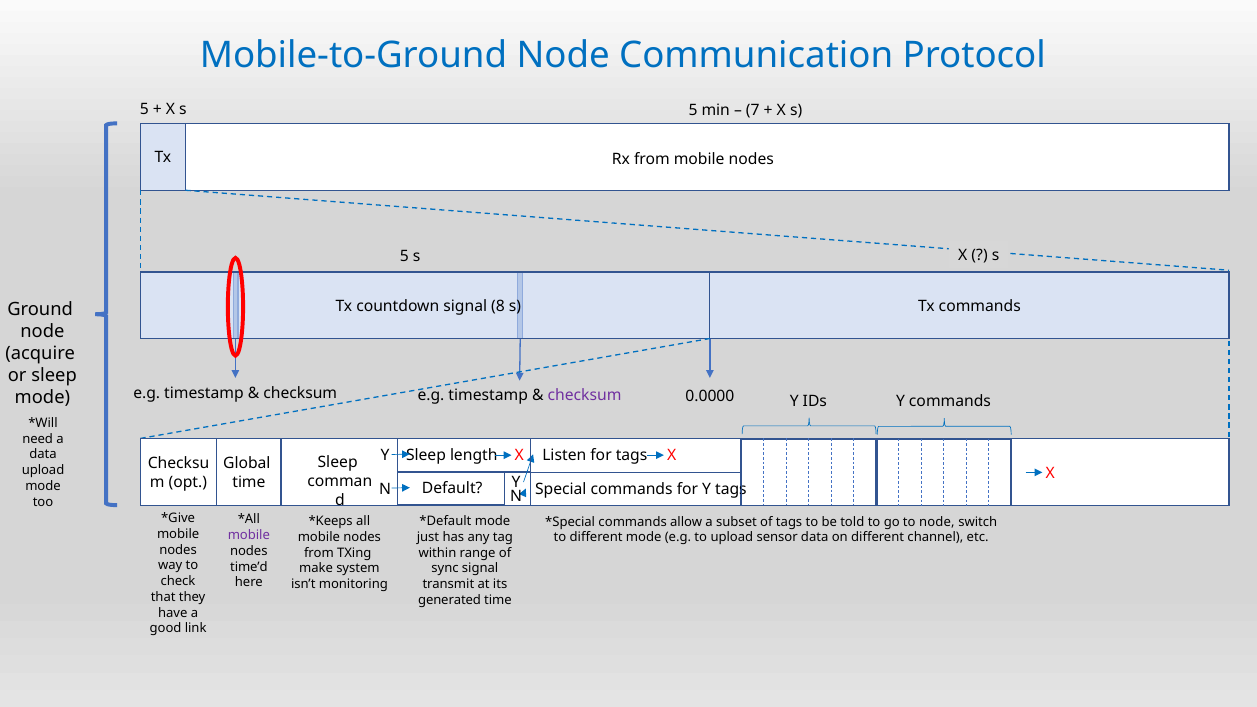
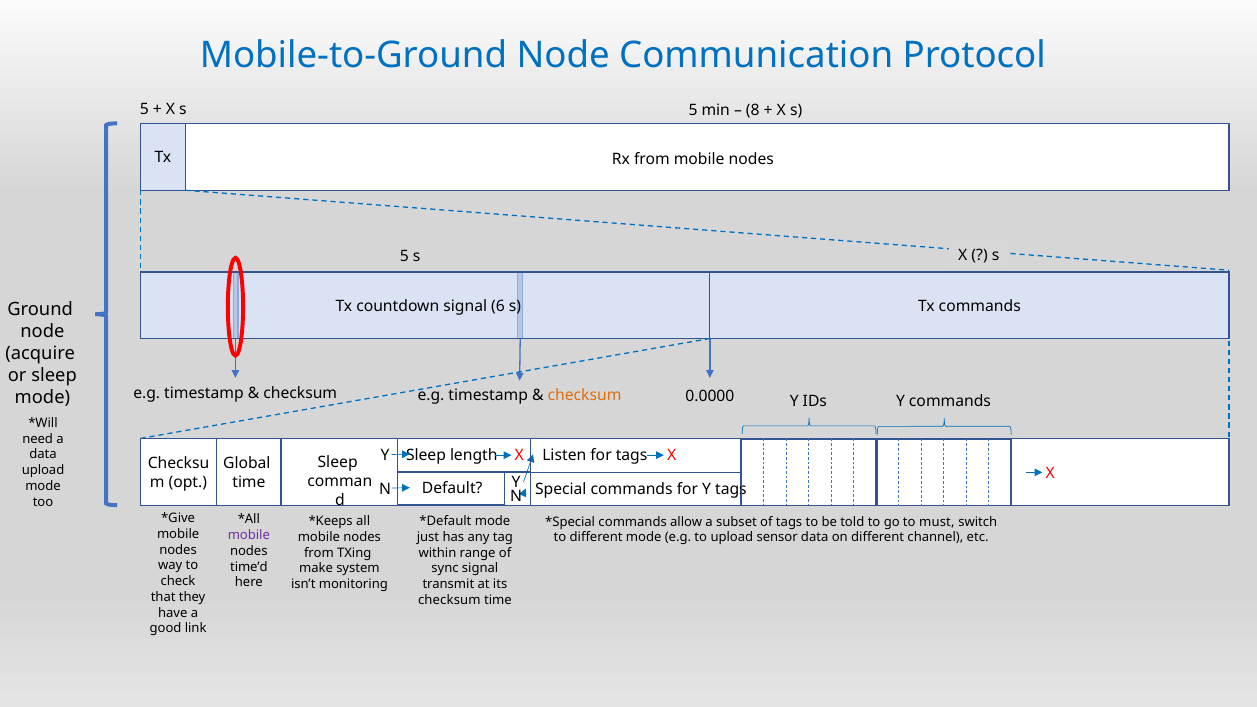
7: 7 -> 8 (753, 110)
8: 8 -> 6 (498, 306)
checksum colour: purple -> orange (585, 396)
to node: node -> must (937, 522)
generated: generated -> checksum (449, 600)
